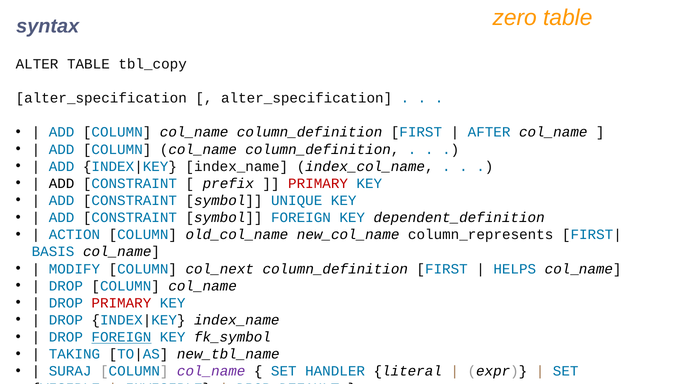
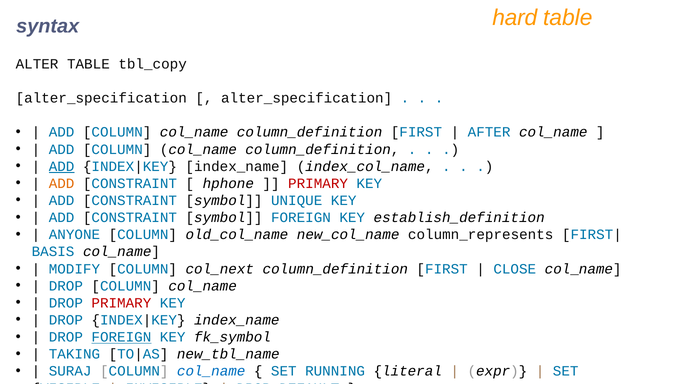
zero: zero -> hard (515, 18)
ADD underline: none -> present (62, 167)
ADD colour: black -> orange (62, 184)
prefix: prefix -> hphone (228, 184)
dependent_definition: dependent_definition -> establish_definition (459, 218)
ACTION: ACTION -> ANYONE (74, 235)
HELPS: HELPS -> CLOSE (515, 269)
col_name colour: purple -> blue (211, 371)
HANDLER: HANDLER -> RUNNING (335, 371)
